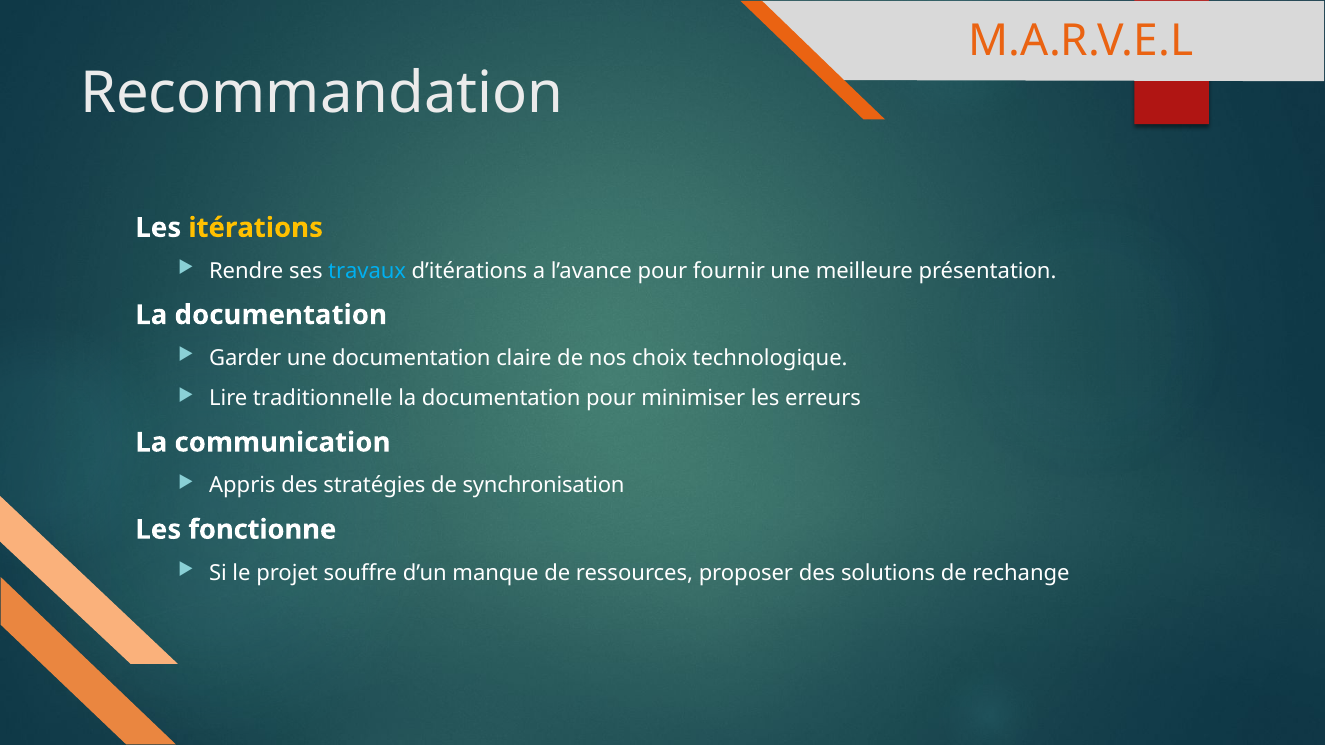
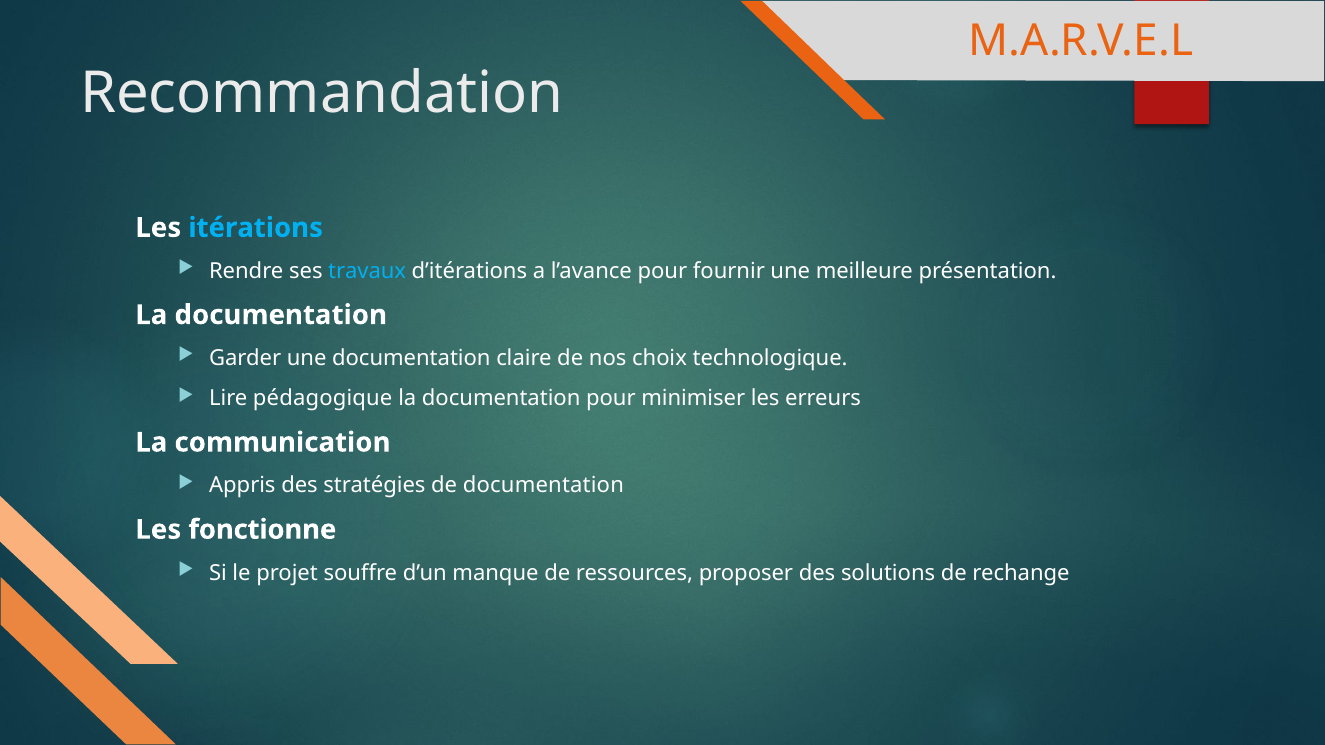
itérations colour: yellow -> light blue (256, 228)
traditionnelle: traditionnelle -> pédagogique (323, 399)
de synchronisation: synchronisation -> documentation (543, 486)
